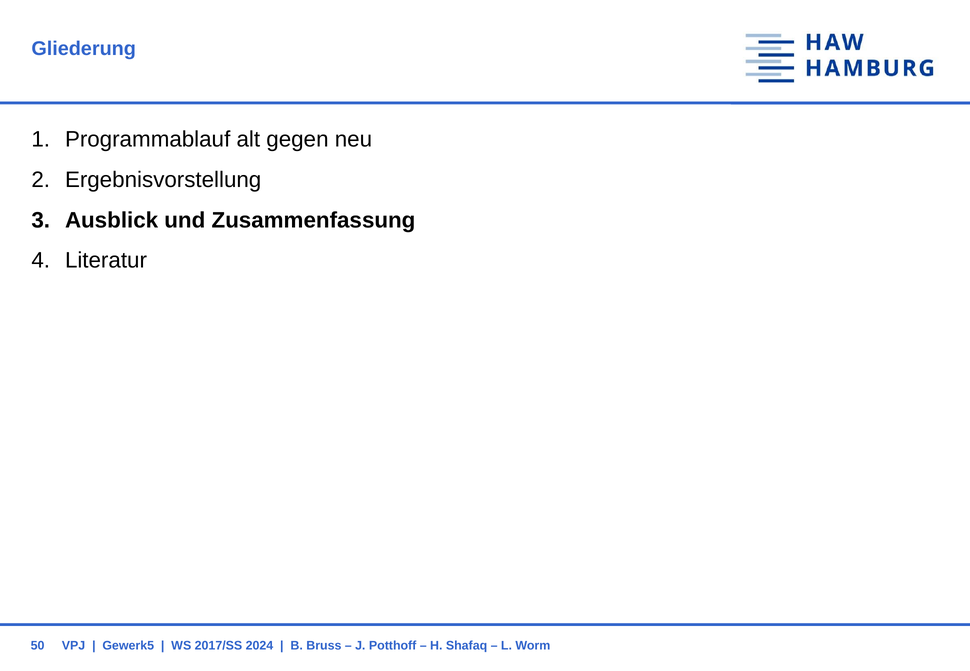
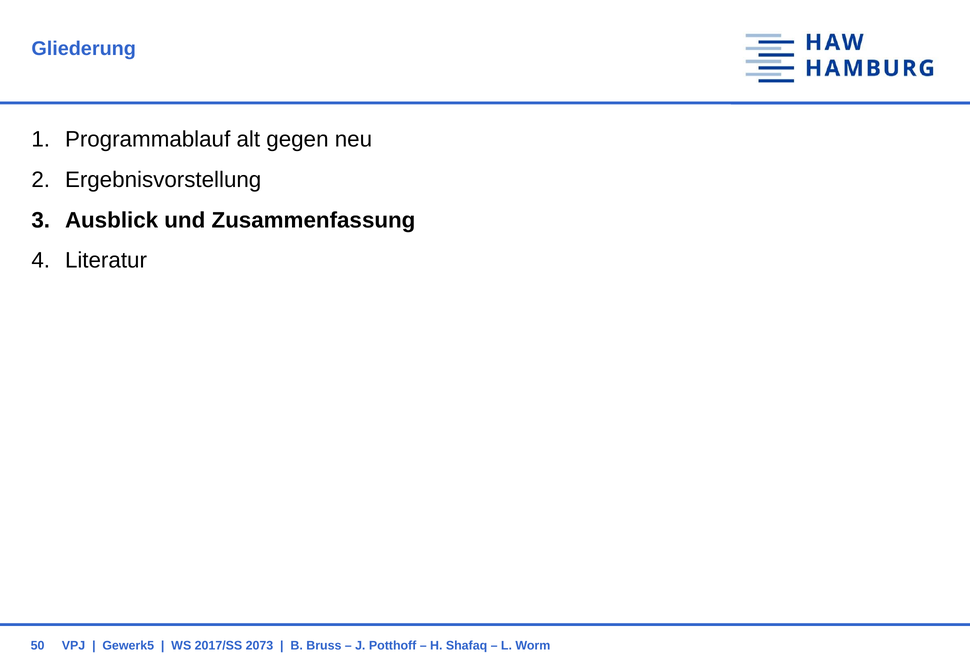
2024: 2024 -> 2073 (259, 646)
